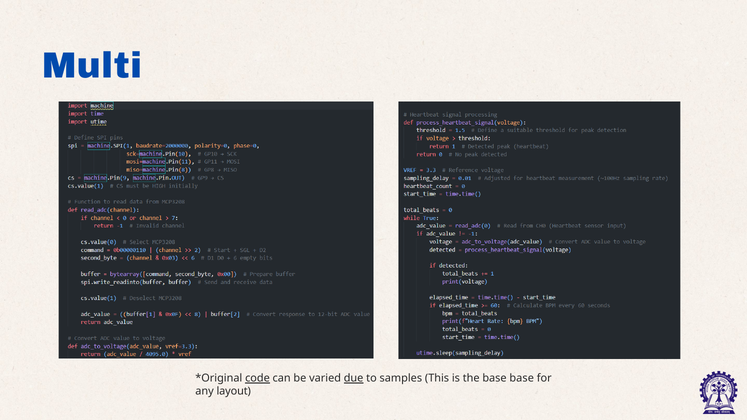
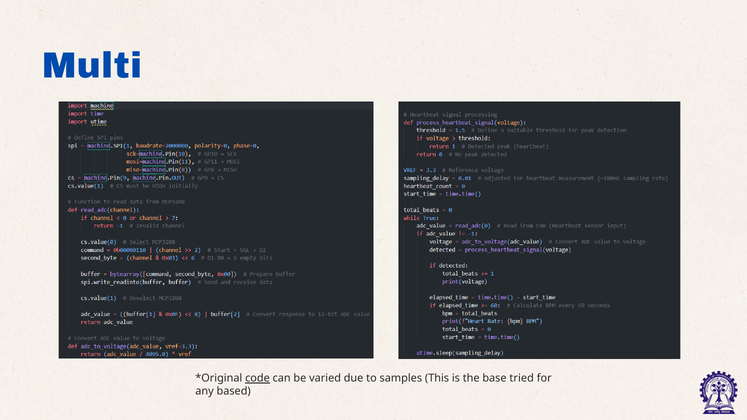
due underline: present -> none (354, 379)
base base: base -> tried (522, 379)
layout: layout -> based (234, 392)
